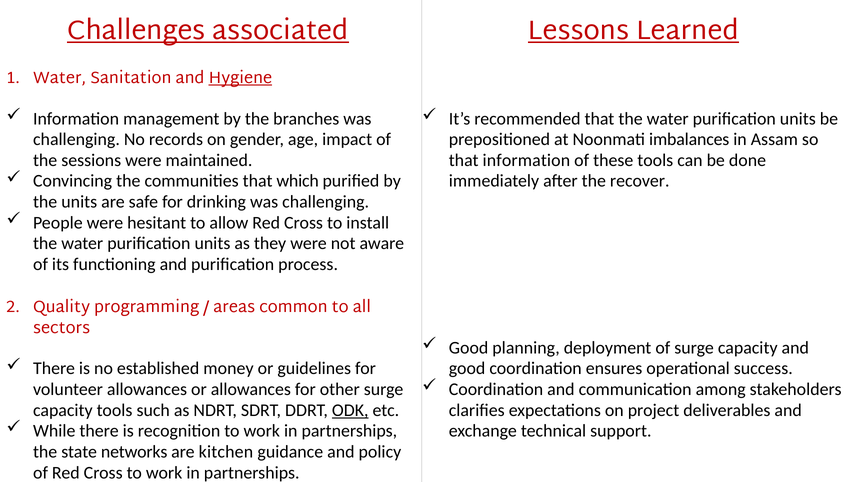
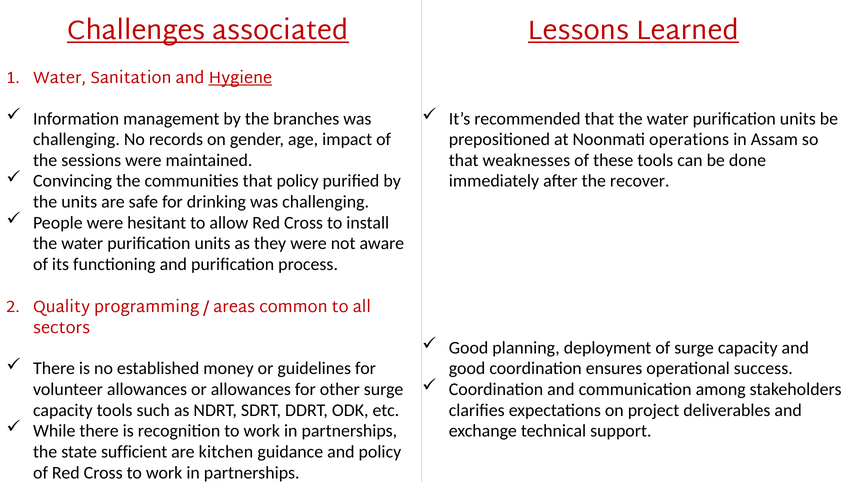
imbalances: imbalances -> operations (689, 139)
that information: information -> weaknesses (526, 160)
that which: which -> policy (298, 181)
ODK underline: present -> none (350, 410)
networks: networks -> sufficient (134, 452)
